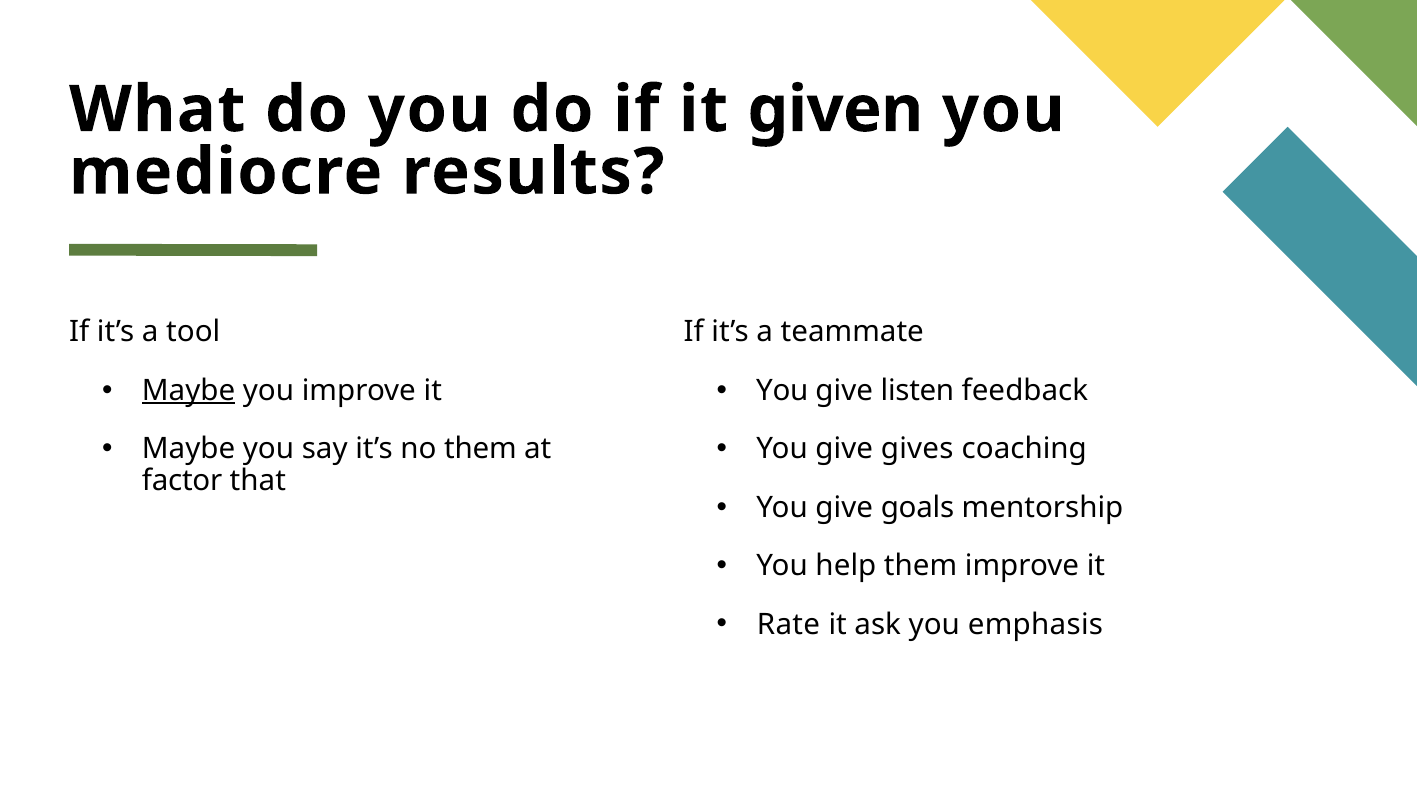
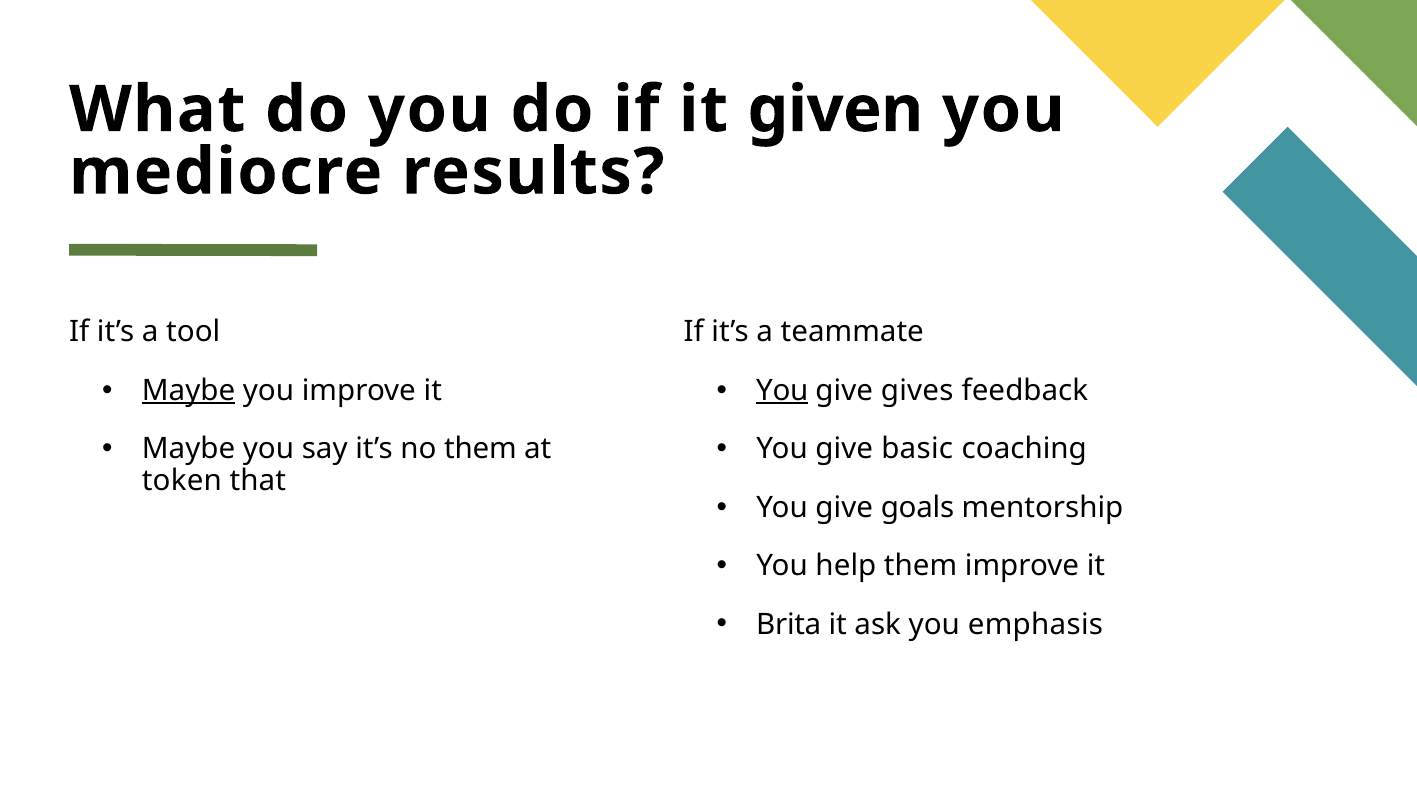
You underline: none -> present (782, 391)
listen: listen -> gives (917, 391)
gives: gives -> basic (917, 449)
factor: factor -> token (182, 481)
Rate: Rate -> Brita (789, 624)
